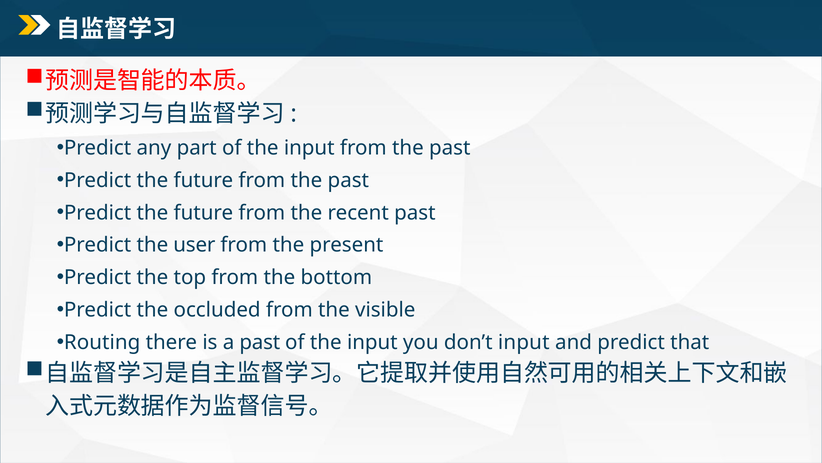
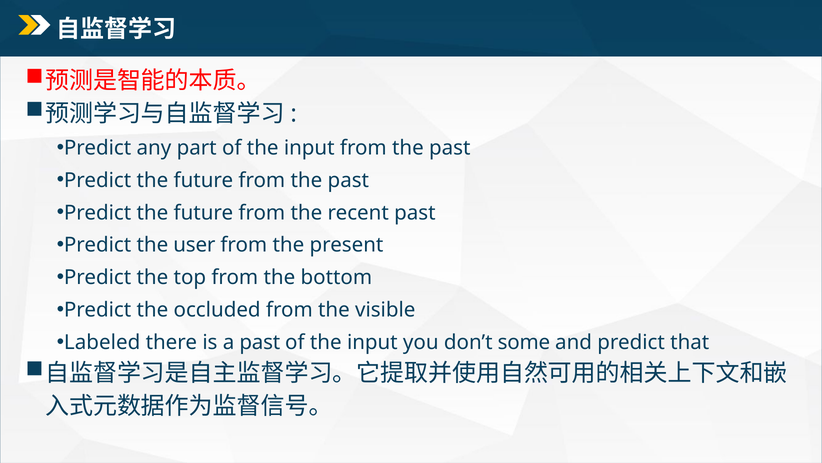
Routing: Routing -> Labeled (102, 342)
don’t input: input -> some (524, 342)
